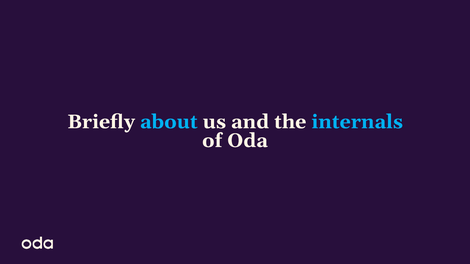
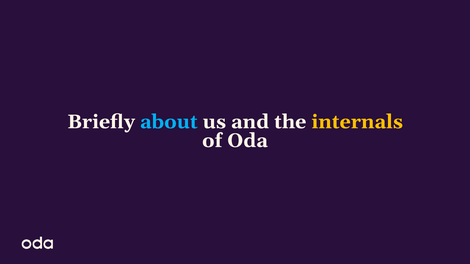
internals colour: light blue -> yellow (357, 122)
